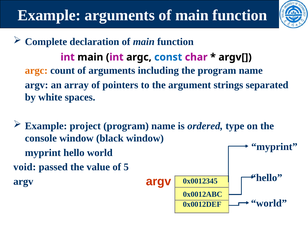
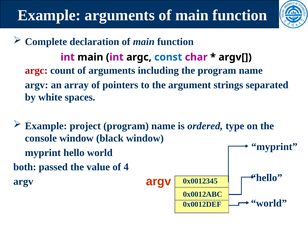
argc colour: orange -> red (36, 71)
void: void -> both (25, 167)
5: 5 -> 4 (126, 167)
